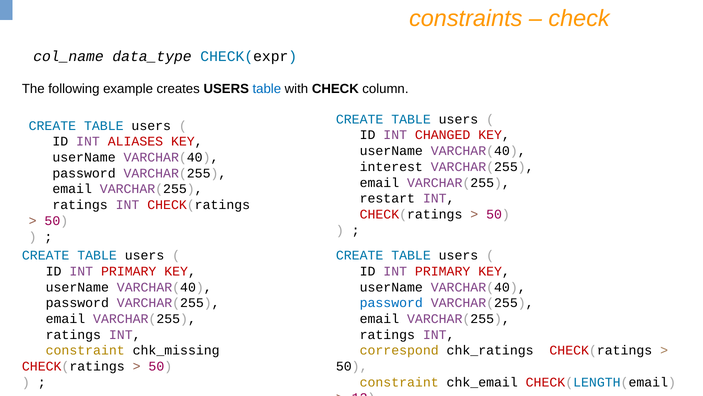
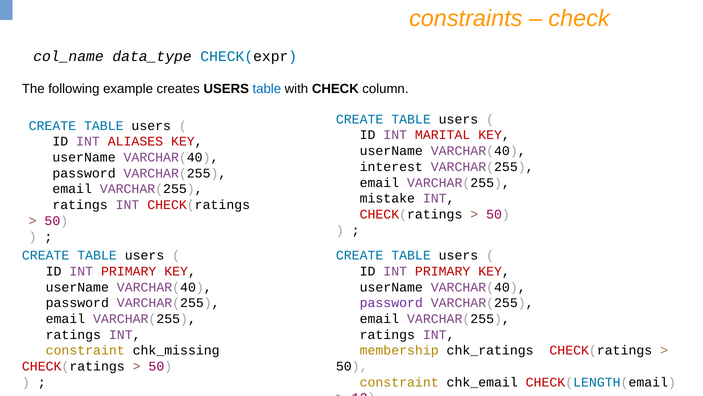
CHANGED: CHANGED -> MARITAL (443, 135)
restart: restart -> mistake (387, 198)
password colour: blue -> purple (391, 303)
correspond: correspond -> membership (399, 350)
